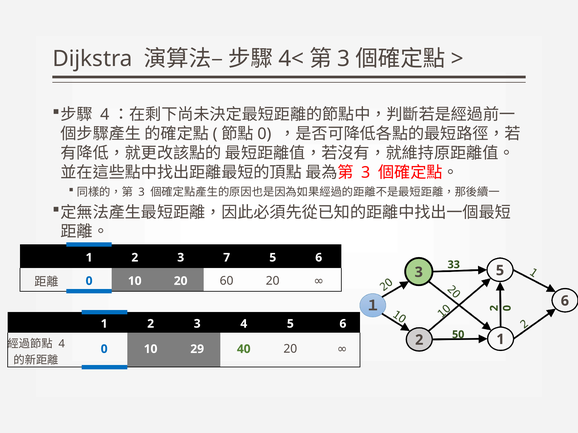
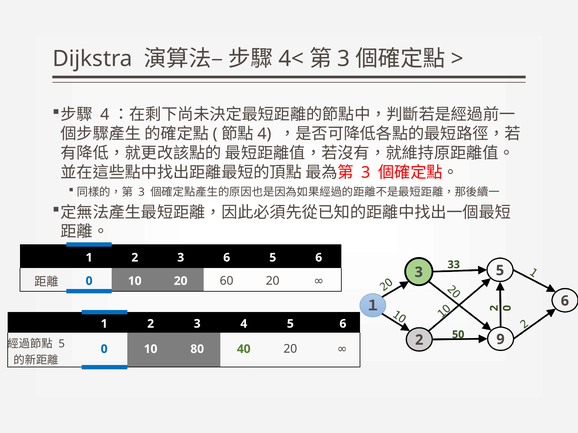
0: 0 -> 4 (264, 134)
3 7: 7 -> 6 (227, 258)
50 1: 1 -> 9 (500, 340)
4: 4 -> 5 (62, 344)
29: 29 -> 80 (197, 349)
